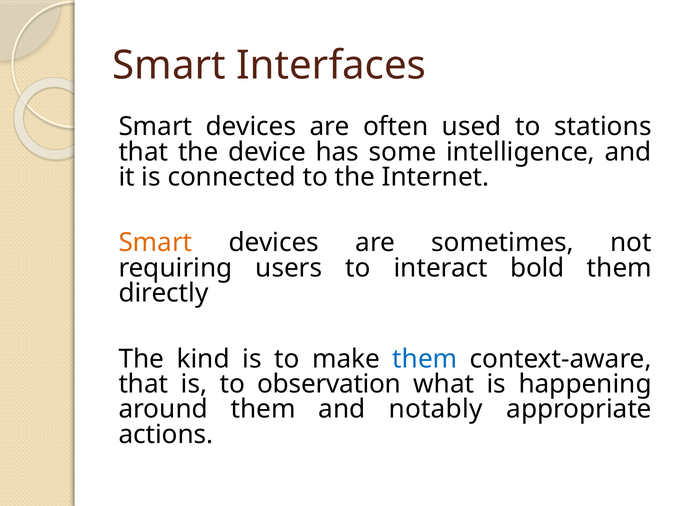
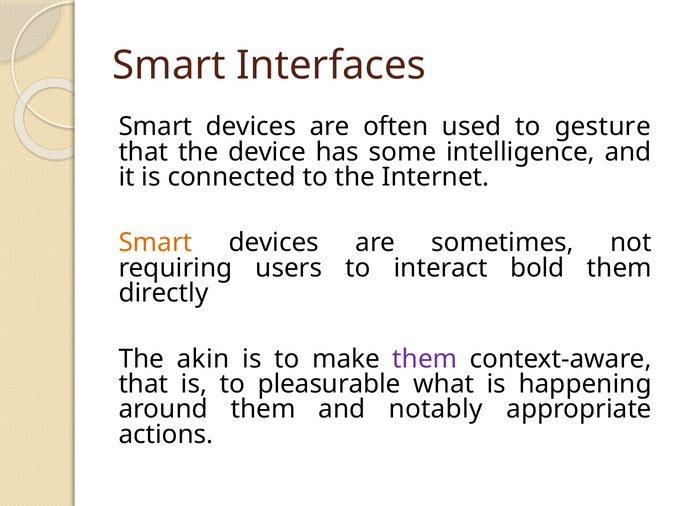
stations: stations -> gesture (603, 127)
kind: kind -> akin (203, 359)
them colour: blue -> purple (425, 359)
observation: observation -> pleasurable (329, 384)
